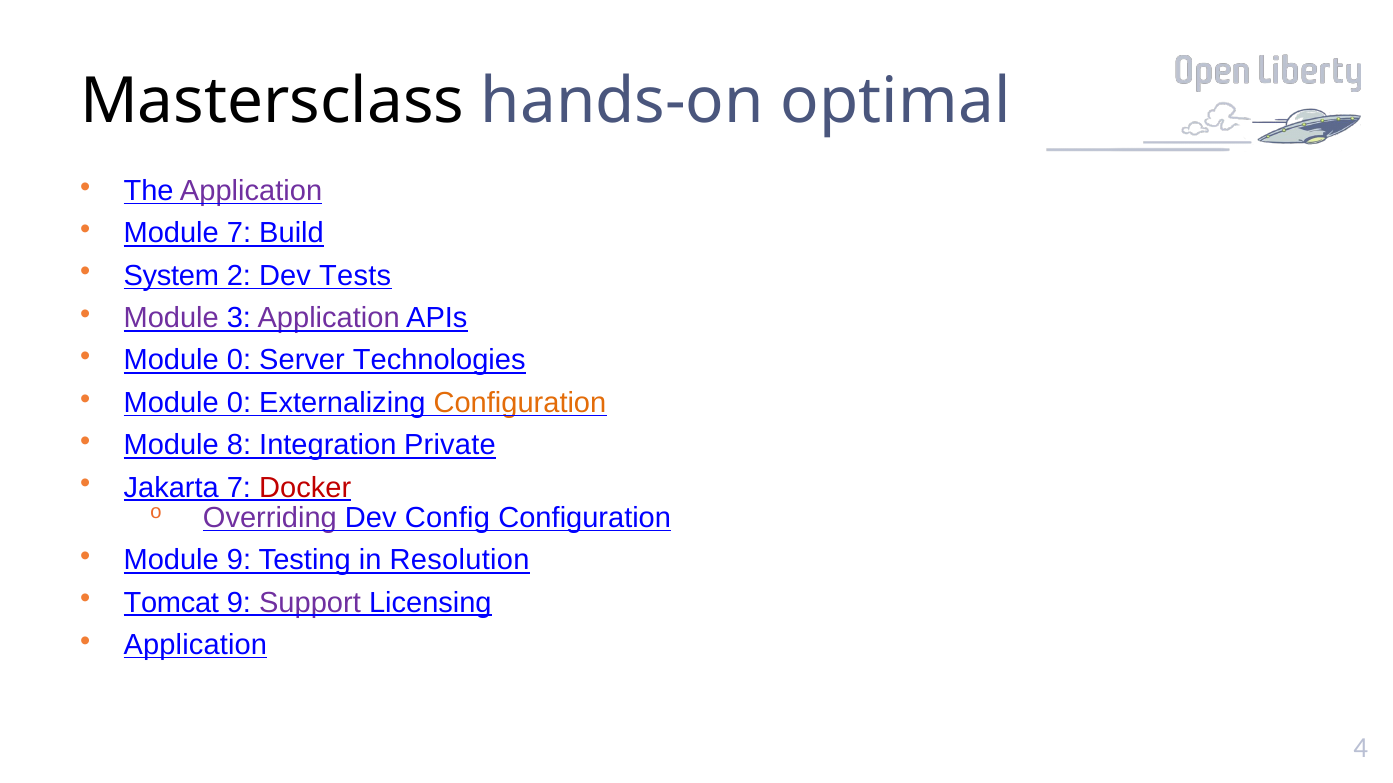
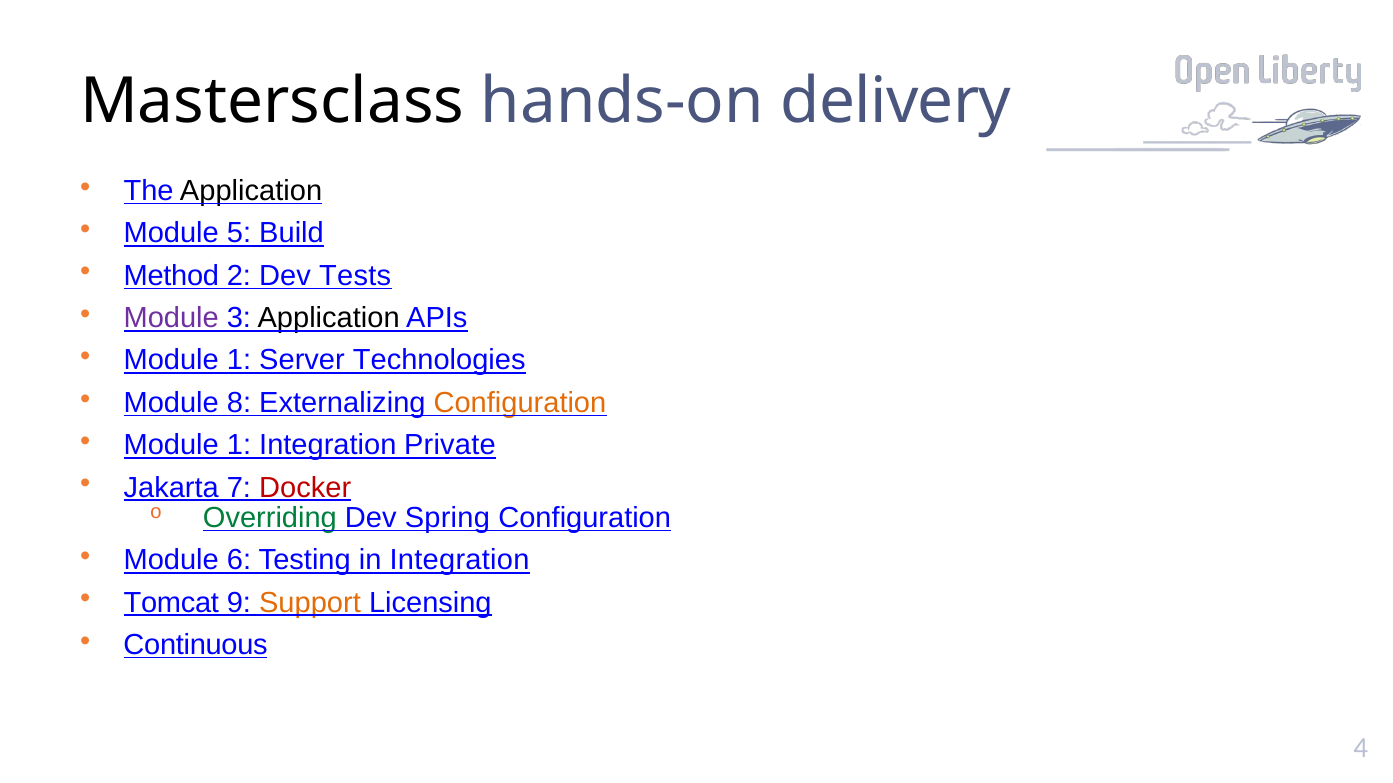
optimal: optimal -> delivery (896, 101)
Application colour: purple -> black (251, 191)
Module 7: 7 -> 5 (239, 233)
System: System -> Method (171, 276)
Application colour: purple -> black (329, 318)
0: 0 -> 1 (239, 361)
0: 0 -> 8 (239, 403)
8: 8 -> 1 (239, 445)
Overriding colour: purple -> green (270, 518)
Config: Config -> Spring (447, 518)
Module 9: 9 -> 6 (239, 560)
in Resolution: Resolution -> Integration (460, 560)
Support colour: purple -> orange (310, 603)
Application: Application -> Continuous (196, 645)
